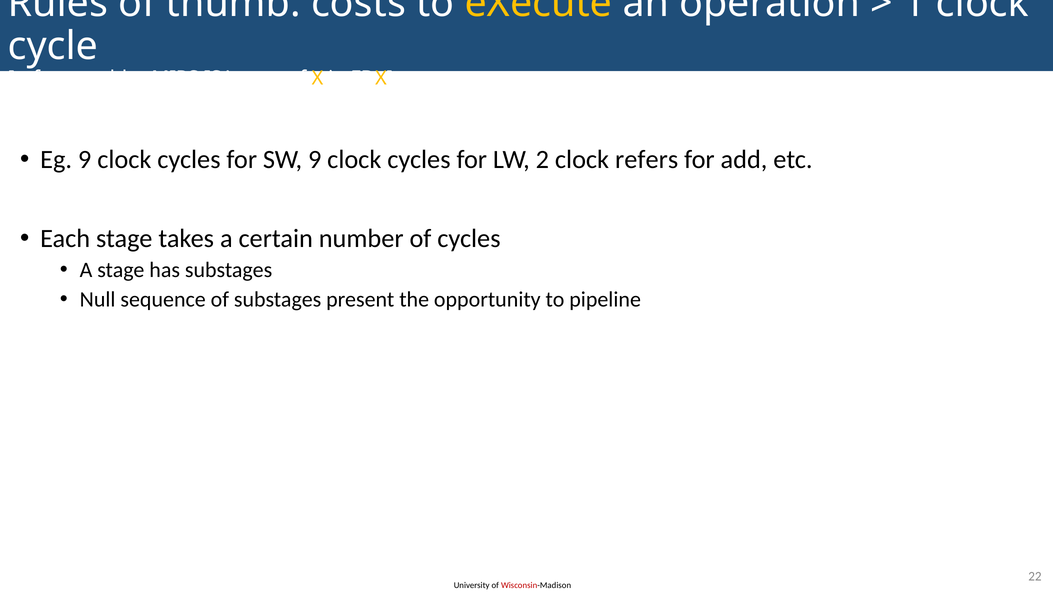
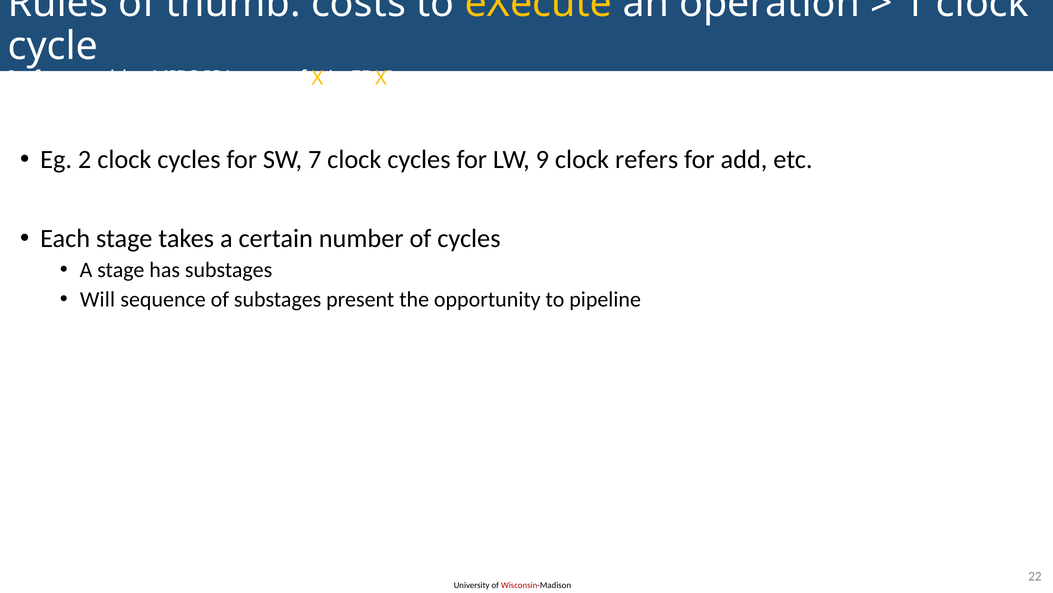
Eg 9: 9 -> 2 (85, 159)
SW 9: 9 -> 7 (315, 159)
2: 2 -> 9 (542, 159)
Null: Null -> Will (98, 299)
